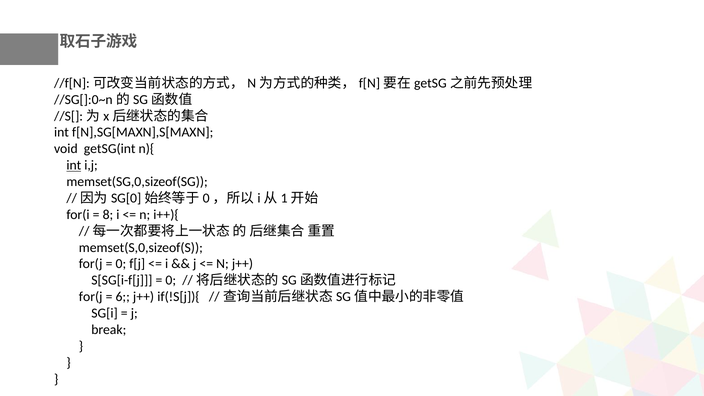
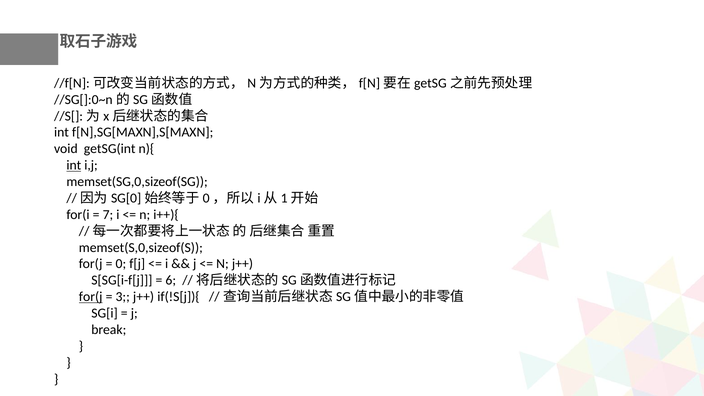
8: 8 -> 7 (108, 215)
0: 0 -> 6 (171, 280)
for(j underline: none -> present (91, 297)
6: 6 -> 3 (123, 297)
